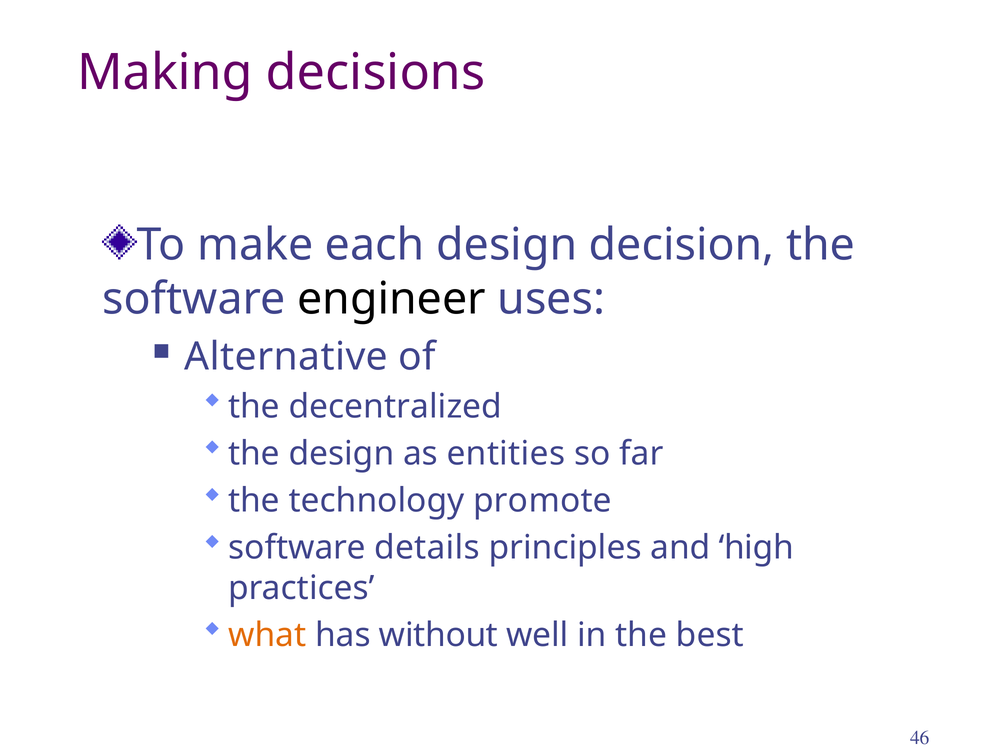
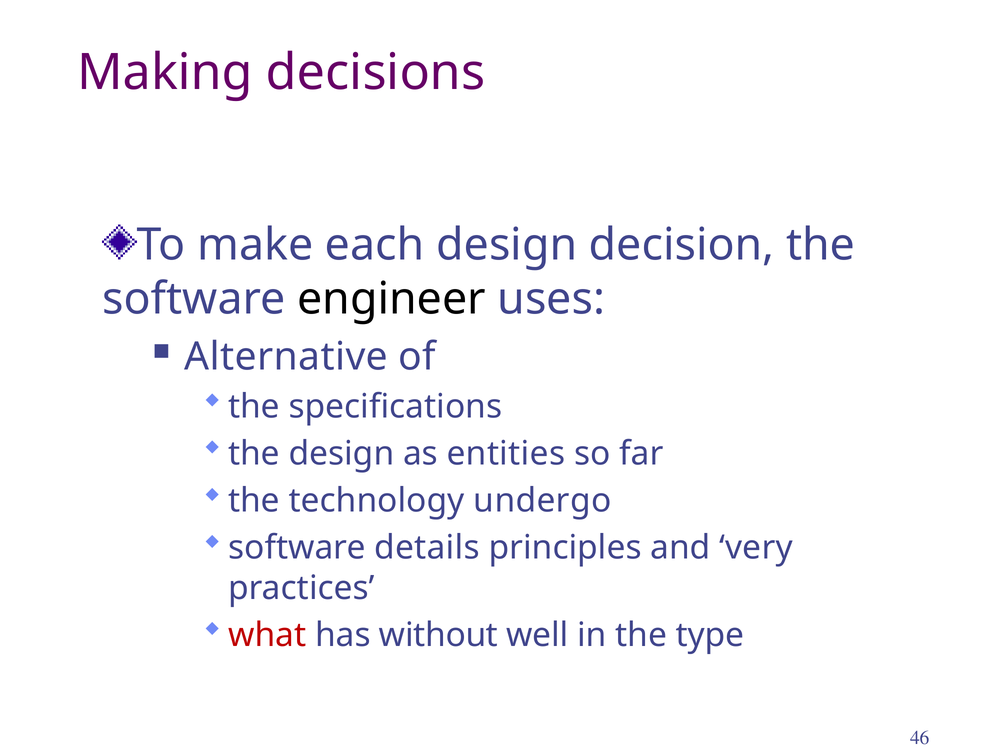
decentralized: decentralized -> specifications (395, 406)
promote: promote -> undergo (542, 500)
high: high -> very (756, 547)
what colour: orange -> red (267, 635)
best: best -> type (710, 635)
